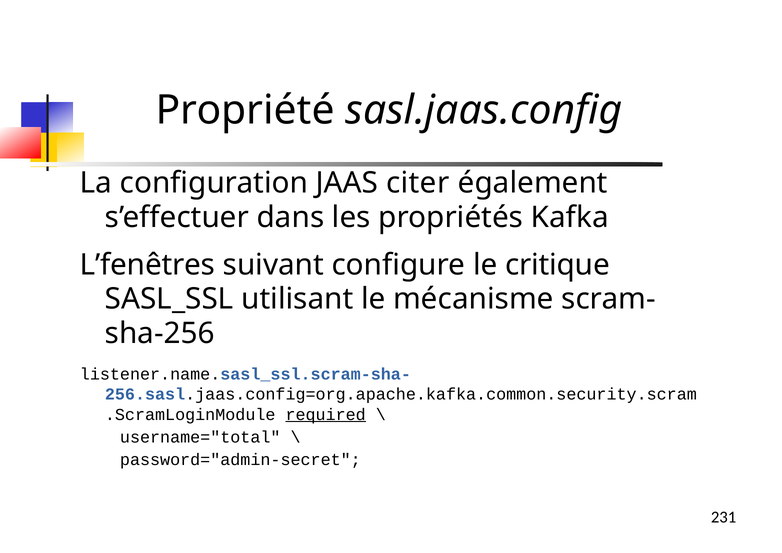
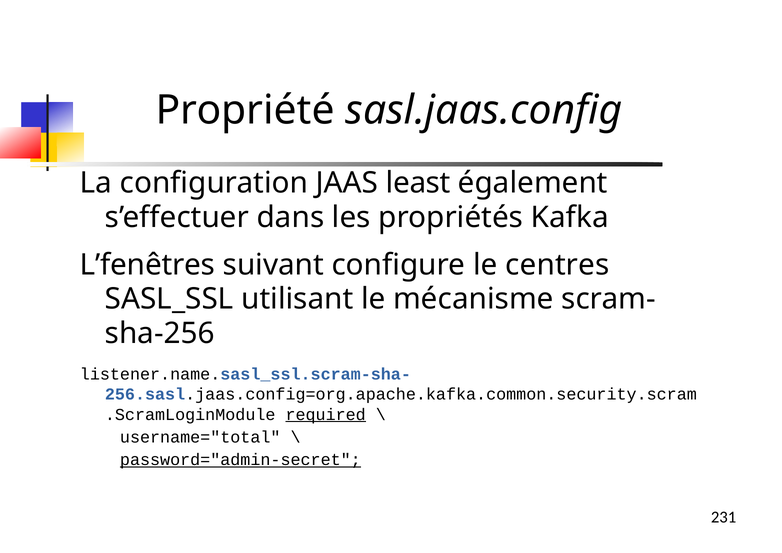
citer: citer -> least (418, 183)
critique: critique -> centres (557, 265)
password="admin-secret underline: none -> present (240, 460)
